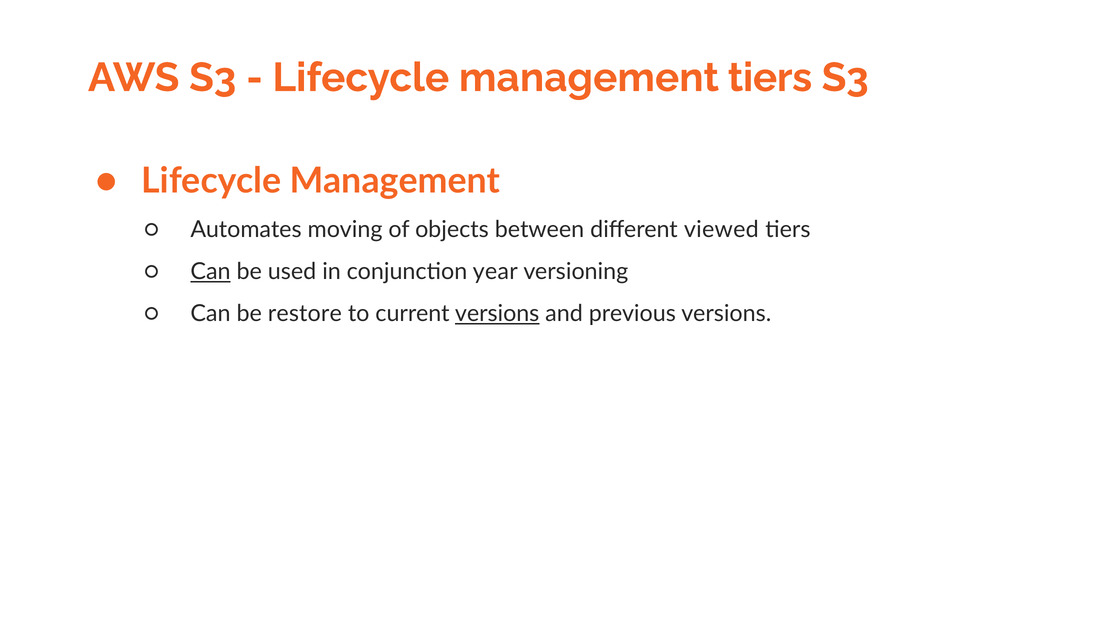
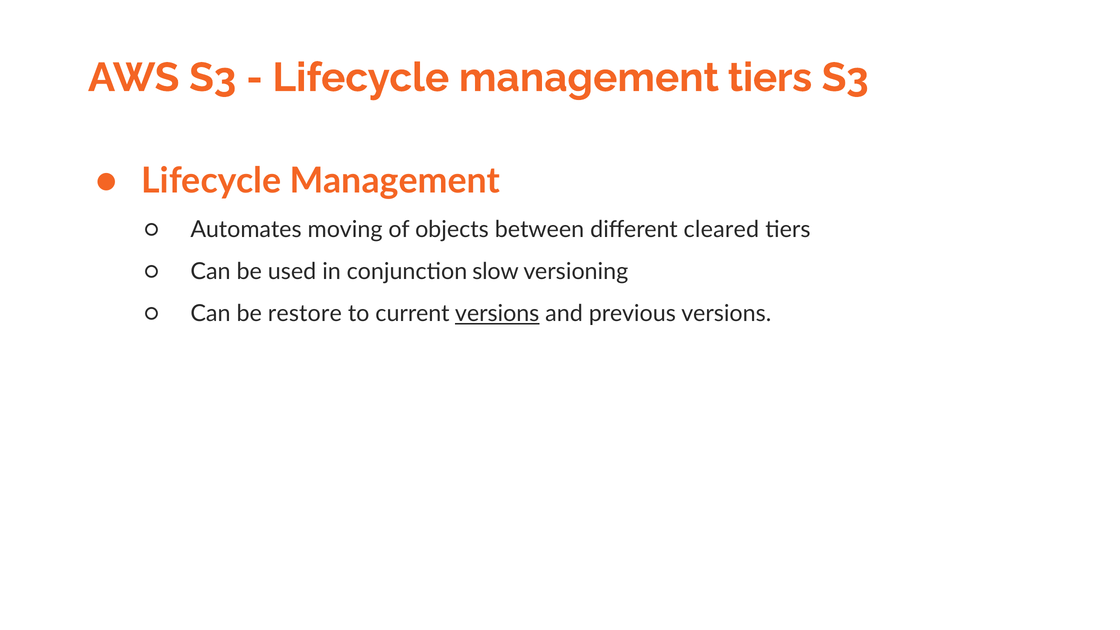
viewed: viewed -> cleared (721, 230)
Can underline: present -> none (211, 272)
year: year -> slow (495, 272)
